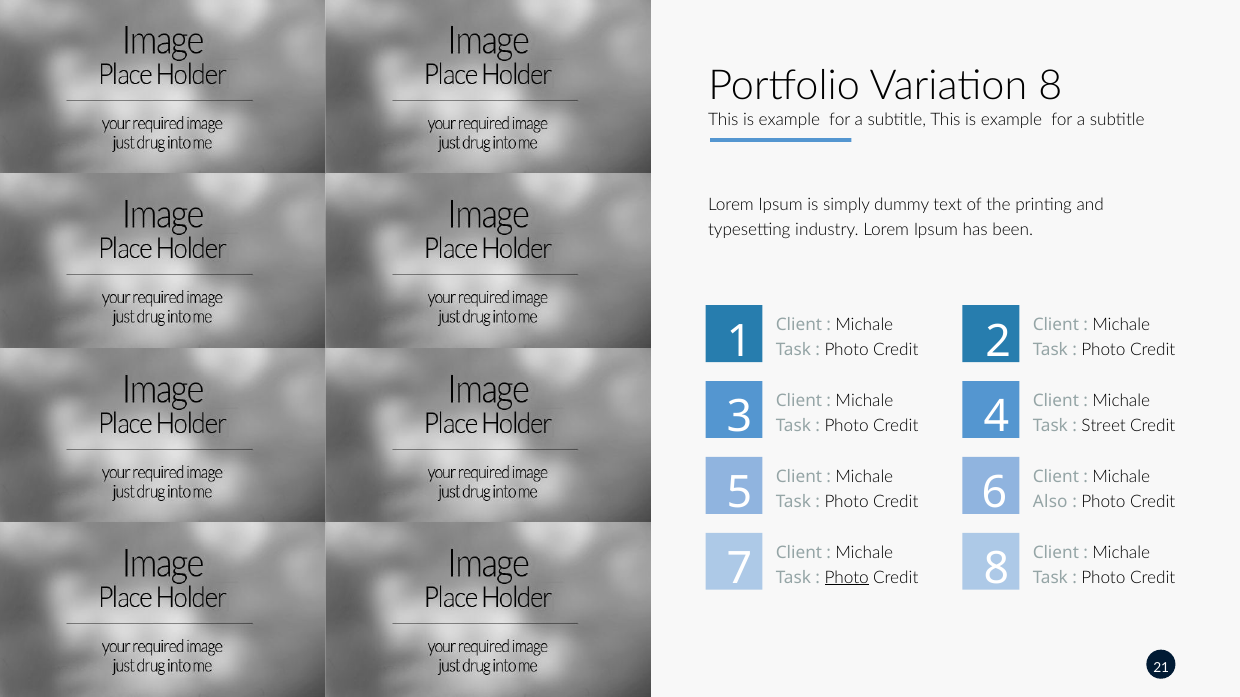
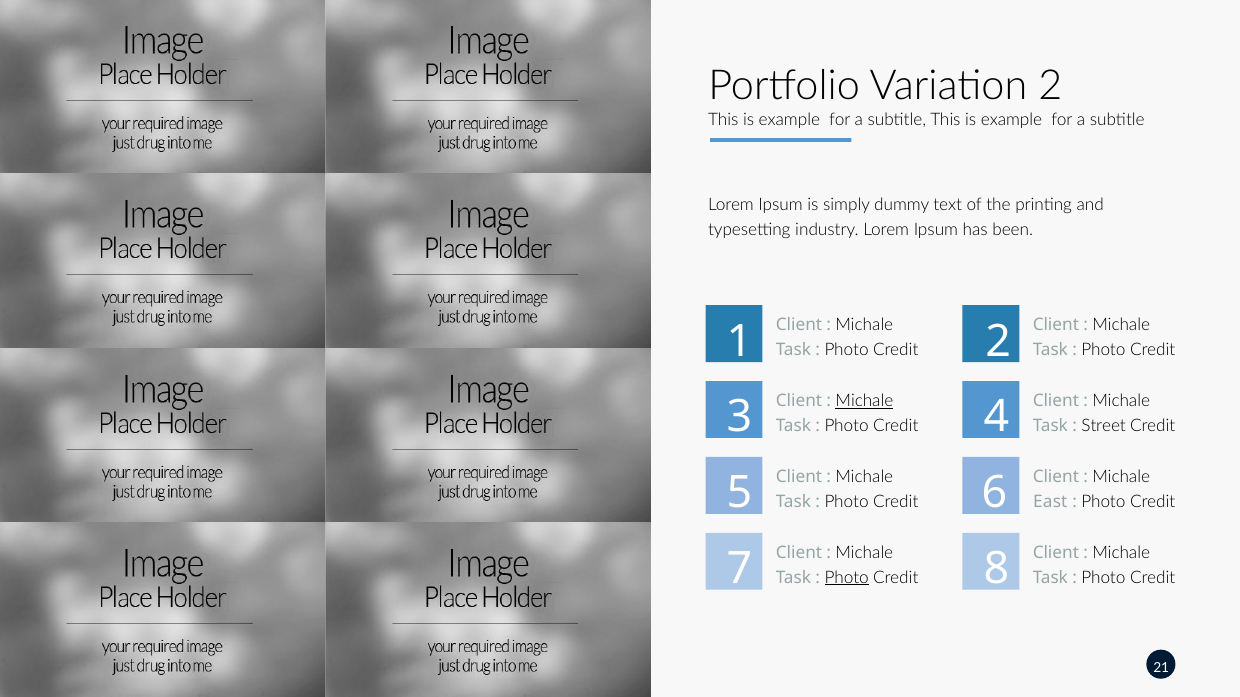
Variation 8: 8 -> 2 (1050, 86)
Michale underline: none -> present (864, 401)
Also: Also -> East (1050, 502)
